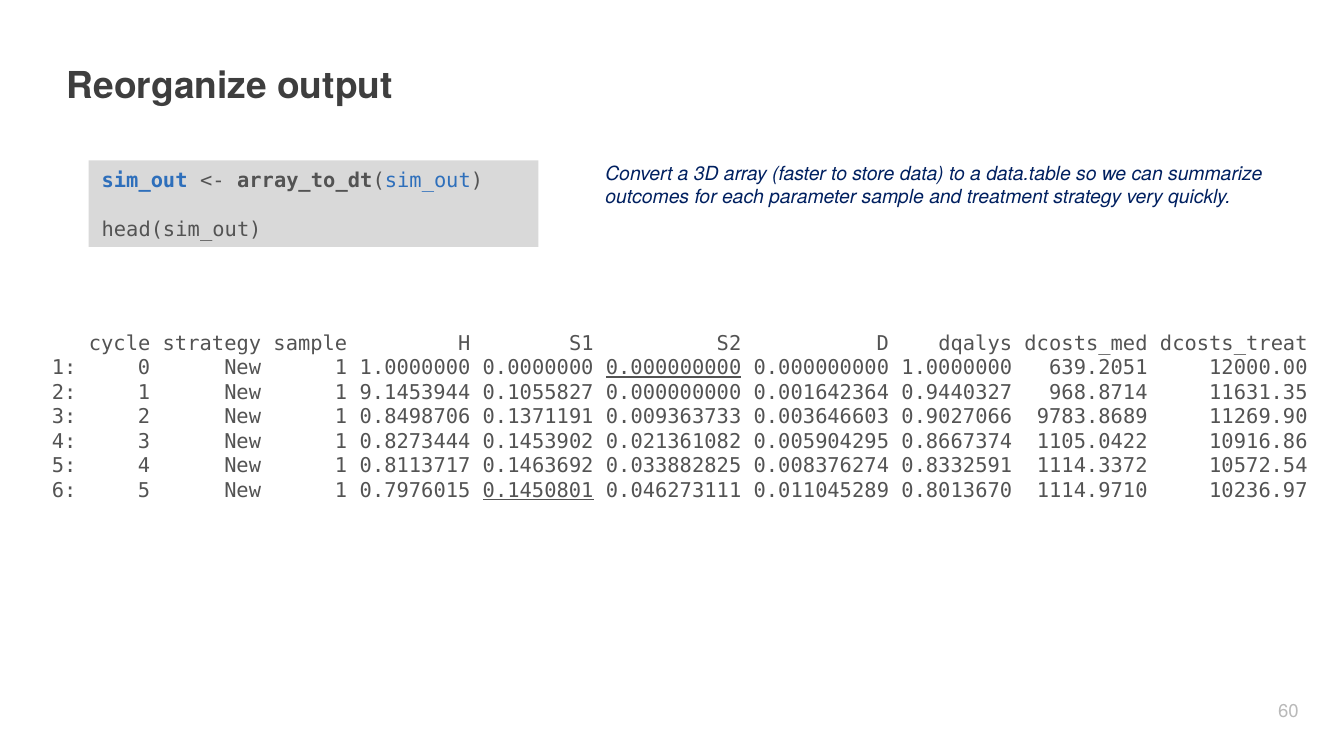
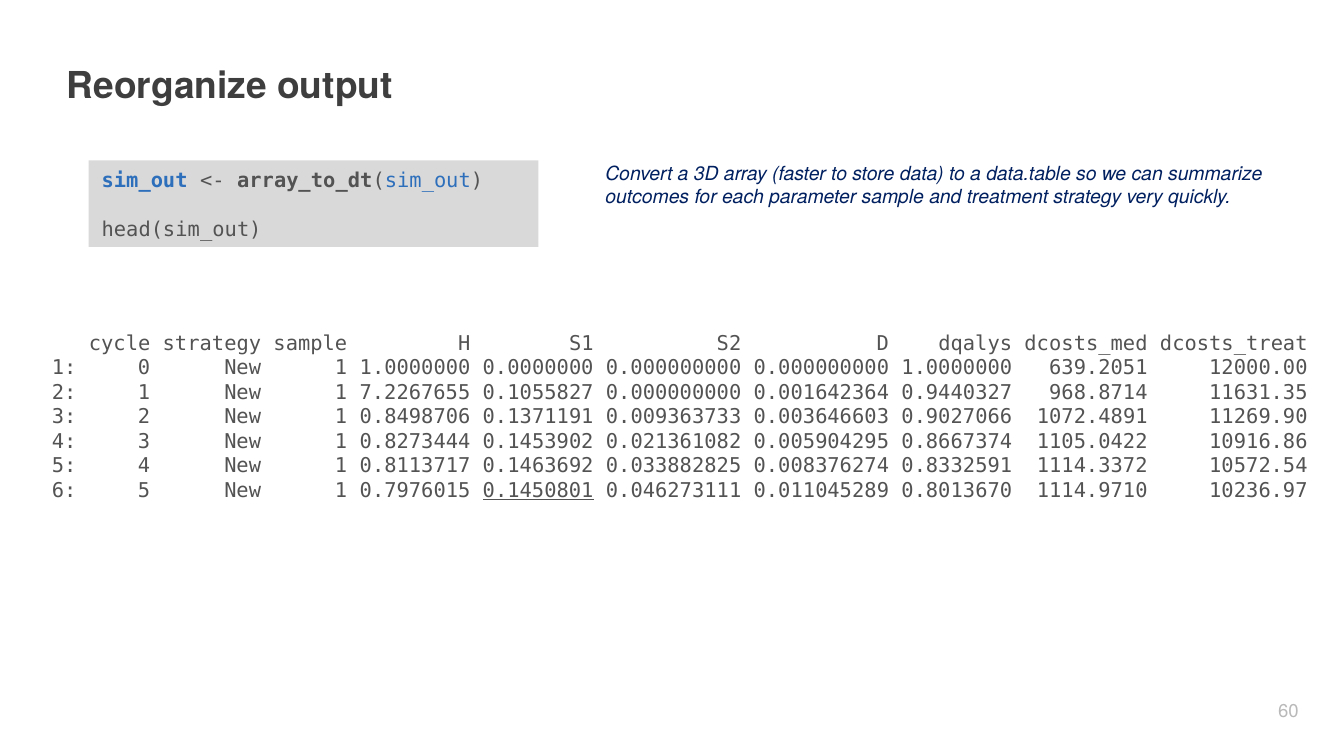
0.000000000 underline: present -> none (674, 368)
9.1453944: 9.1453944 -> 7.2267655 (415, 393)
9783.8689: 9783.8689 -> 1072.4891 (1092, 417)
